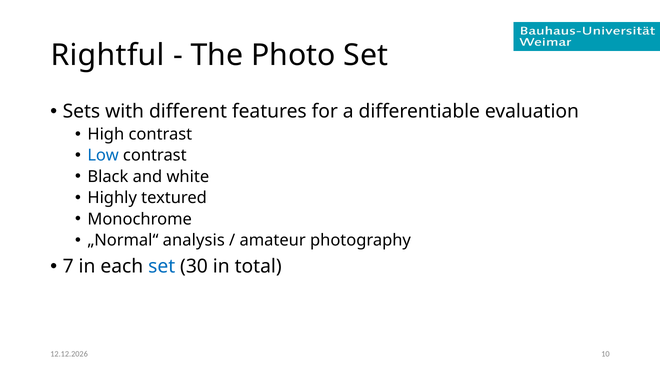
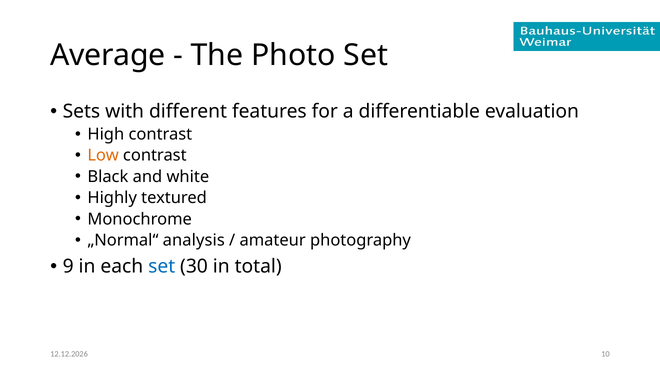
Rightful: Rightful -> Average (108, 55)
Low colour: blue -> orange (103, 156)
7: 7 -> 9 (68, 267)
